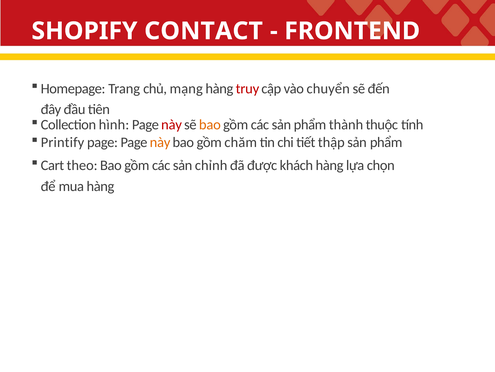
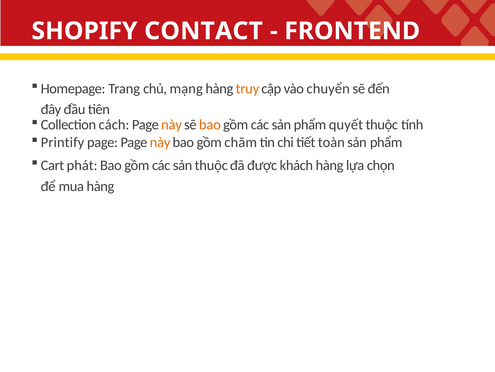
truy colour: red -> orange (247, 88)
hình: hình -> cách (114, 125)
này colour: red -> orange (172, 125)
thành: thành -> quyết (346, 125)
thập: thập -> toàn (331, 142)
theo: theo -> phát (82, 165)
sản chỉnh: chỉnh -> thuộc (211, 165)
